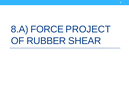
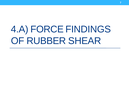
8.A: 8.A -> 4.A (20, 29)
PROJECT: PROJECT -> FINDINGS (88, 29)
